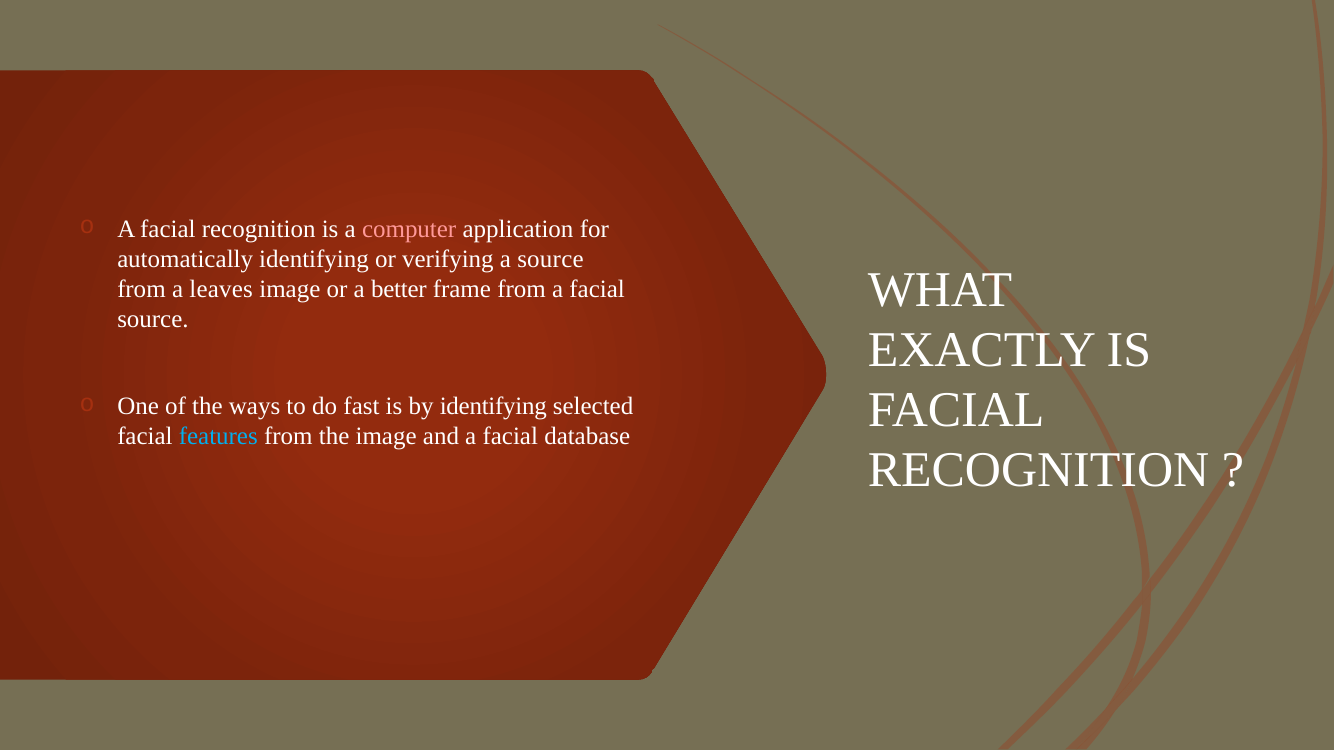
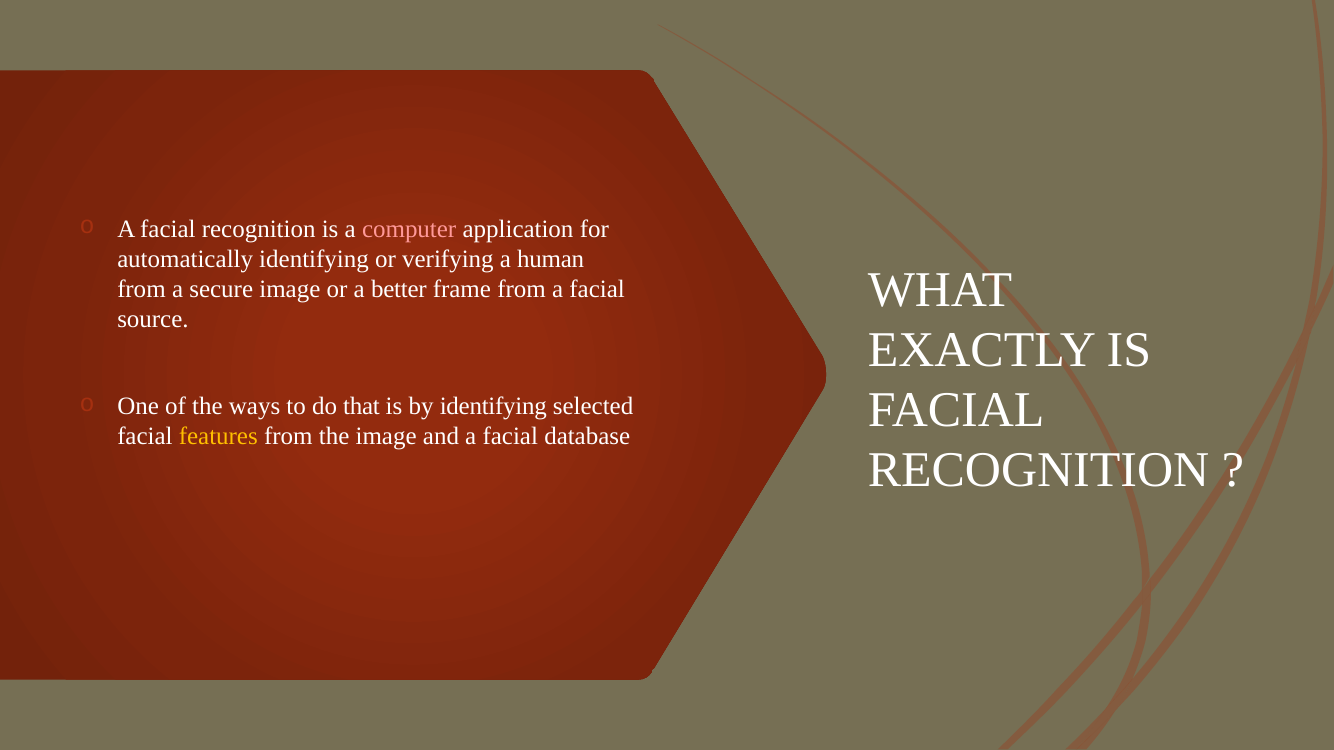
a source: source -> human (551, 259)
leaves: leaves -> secure (221, 289)
fast: fast -> that (362, 407)
features colour: light blue -> yellow (218, 437)
